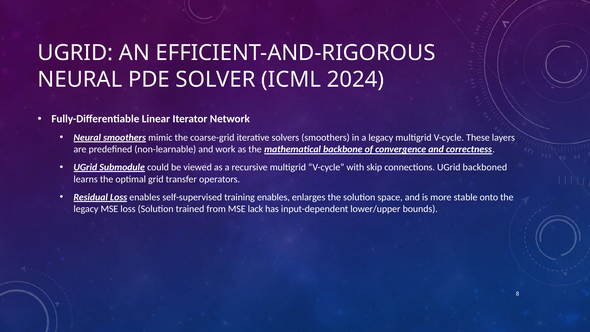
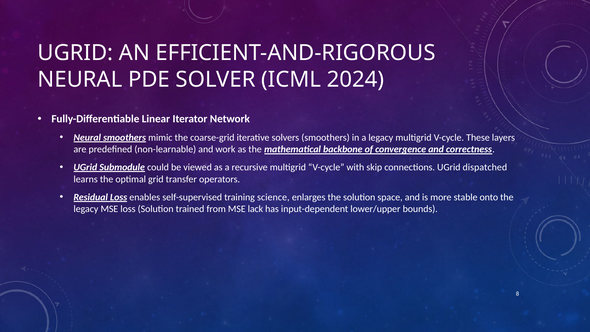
backboned: backboned -> dispatched (485, 167)
training enables: enables -> science (273, 197)
